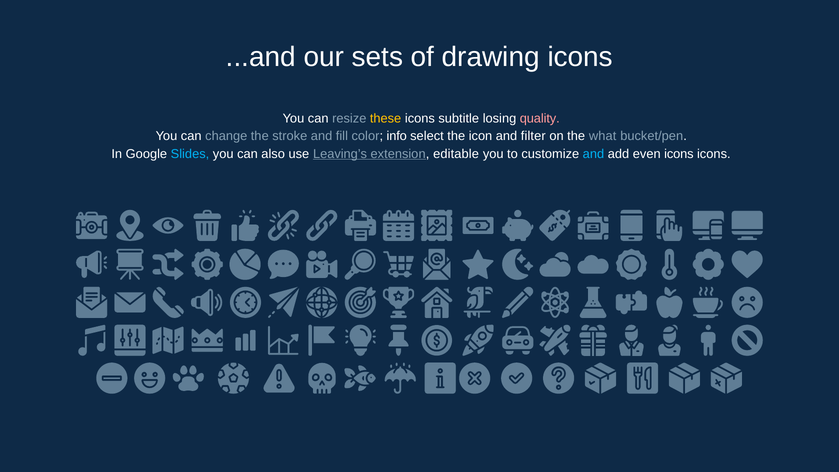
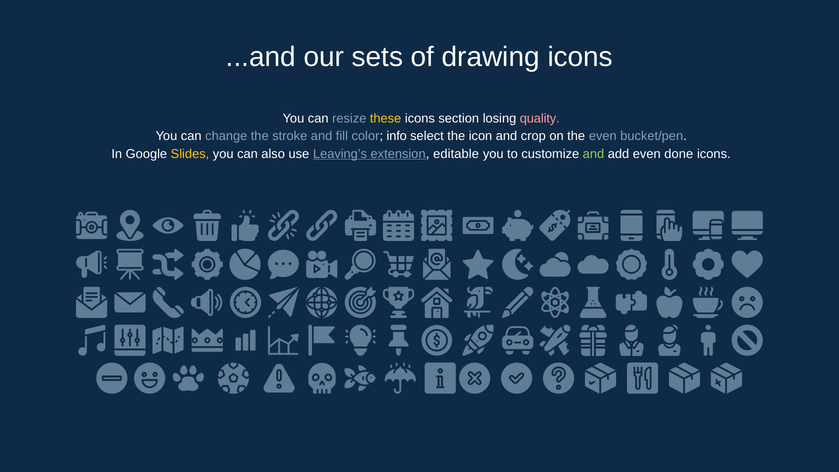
subtitle: subtitle -> section (459, 118)
filter: filter -> crop (533, 136)
the what: what -> even (603, 136)
Slides colour: light blue -> yellow (190, 154)
and colour: light blue -> light green (593, 154)
even icons: icons -> done (679, 154)
